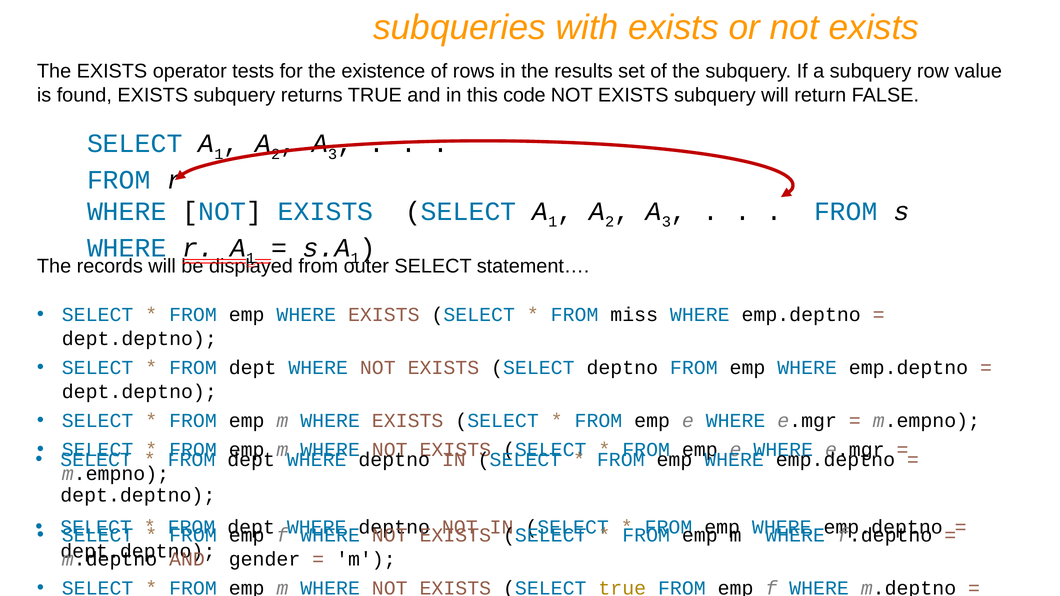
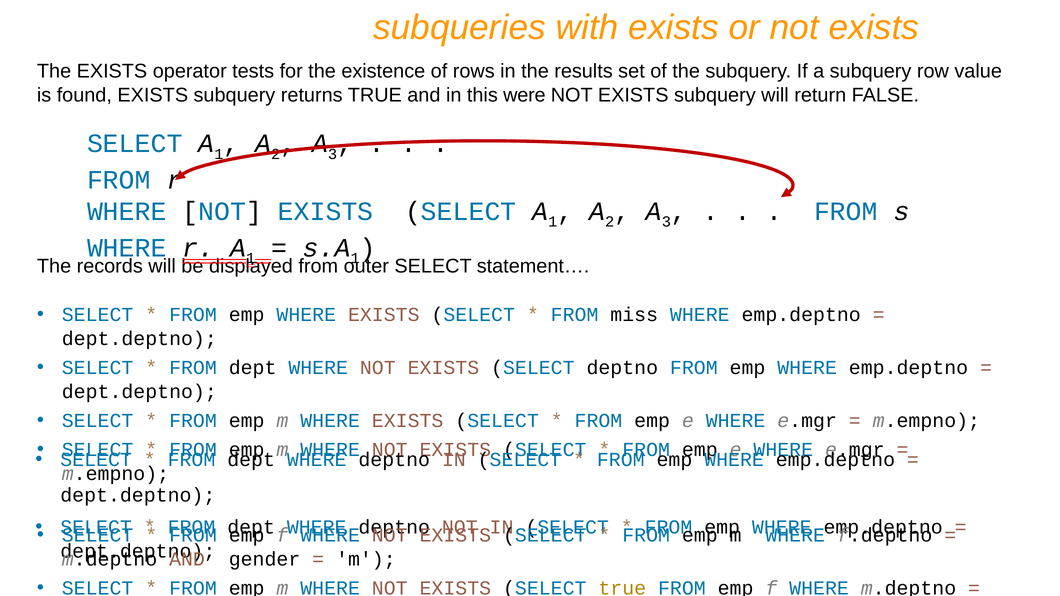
code: code -> were (524, 95)
